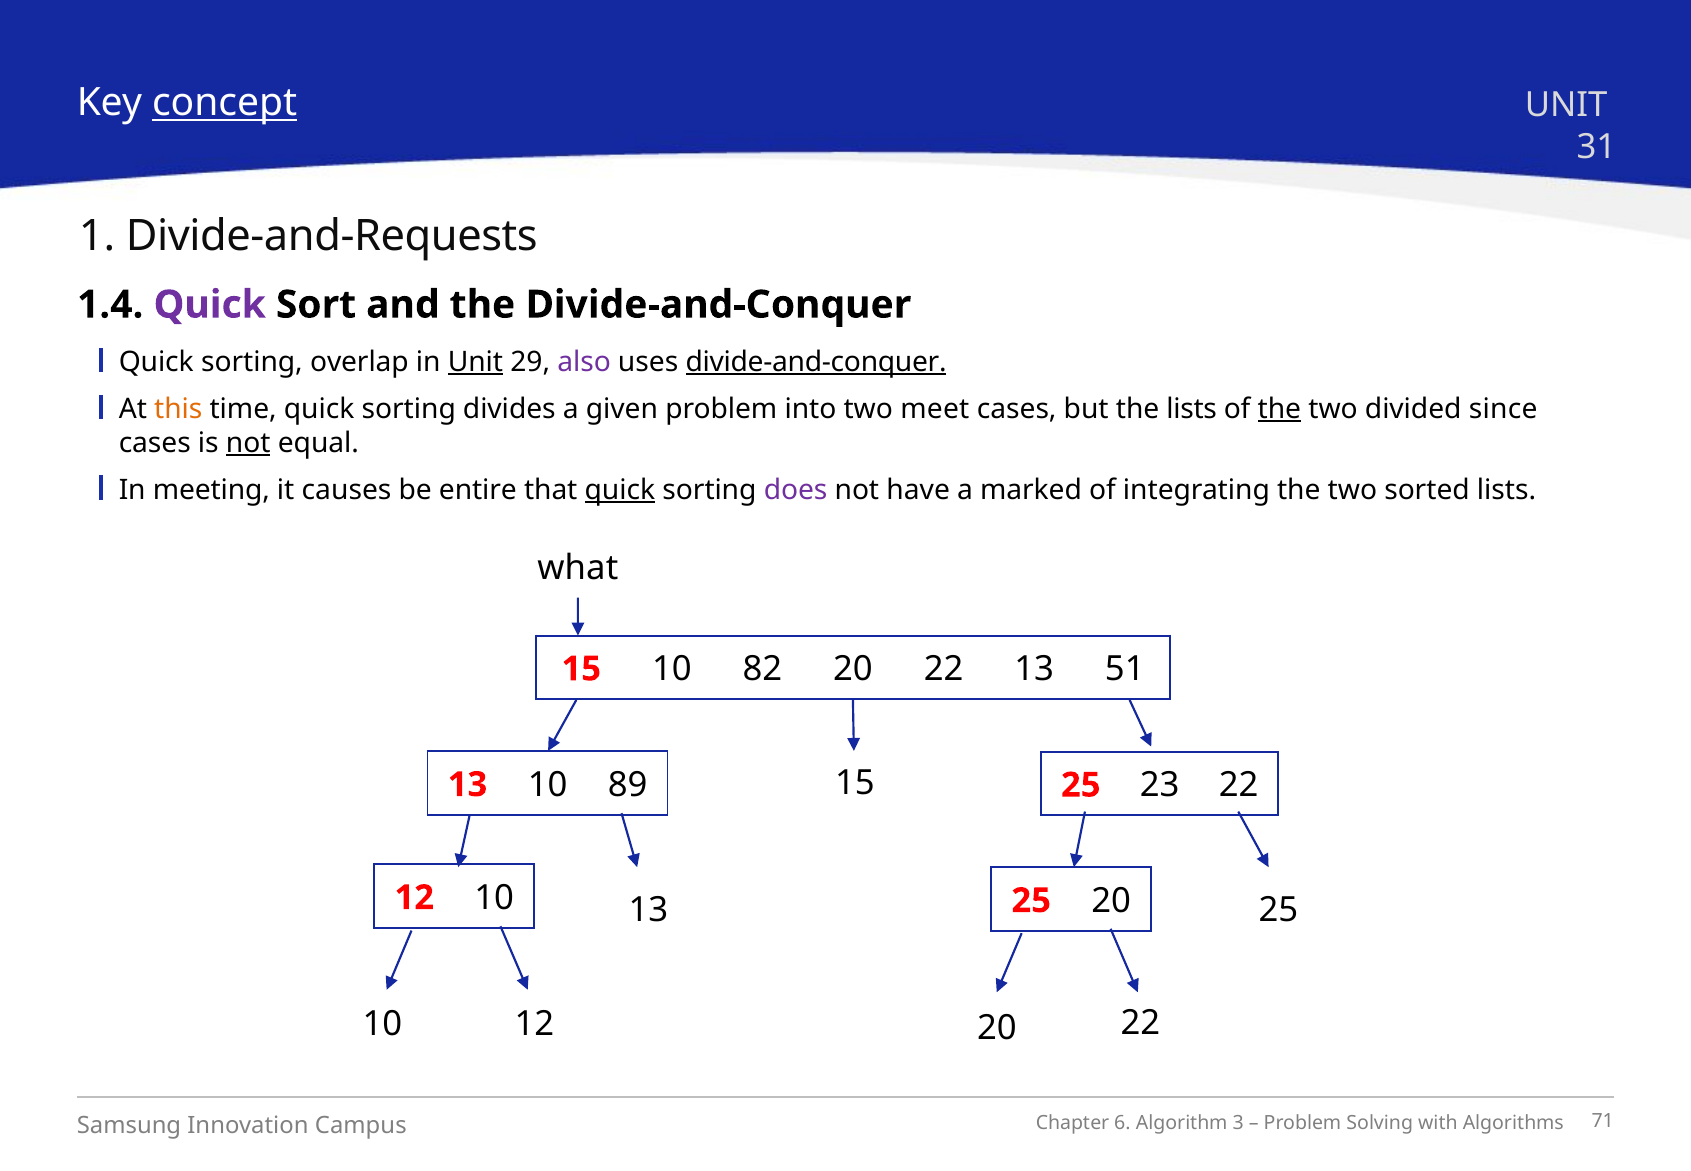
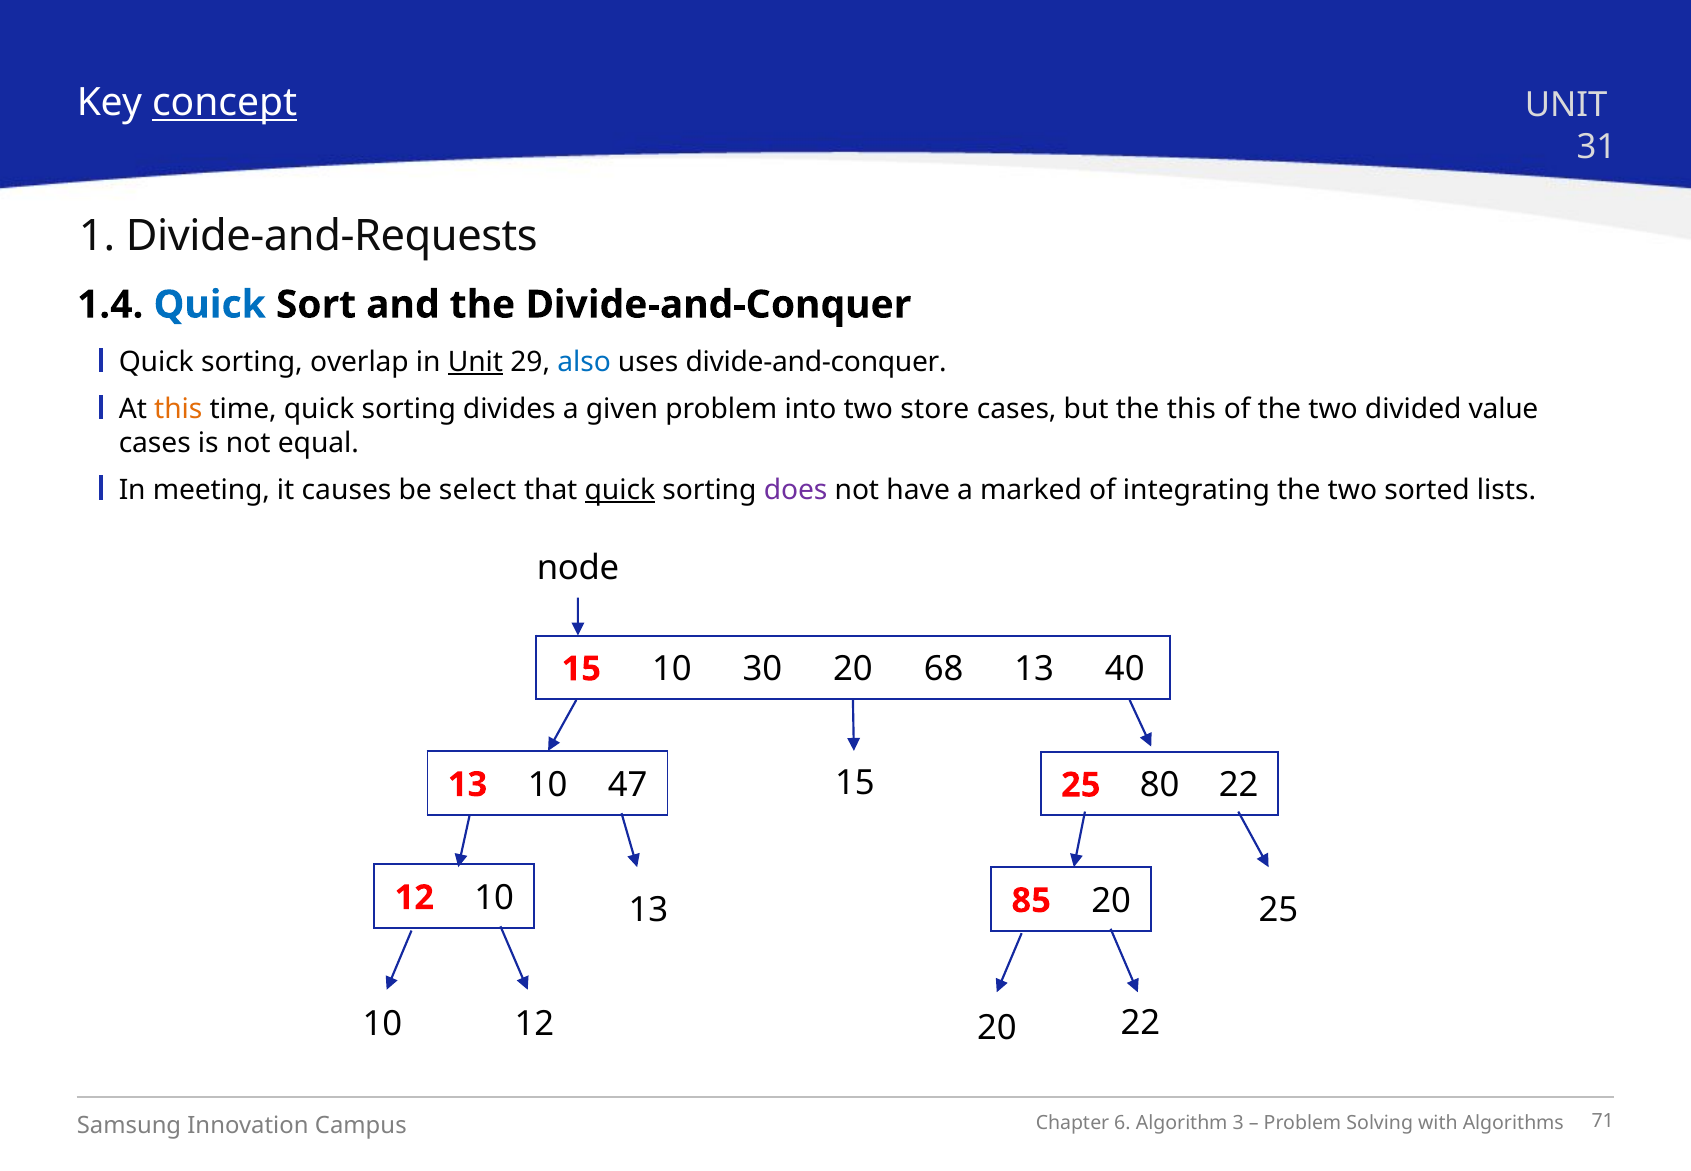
Quick colour: purple -> blue (210, 305)
also colour: purple -> blue (584, 362)
divide-and-conquer underline: present -> none (816, 362)
meet: meet -> store (935, 409)
the lists: lists -> this (1191, 409)
the underline: present -> none (1279, 409)
since: since -> value (1503, 409)
not underline: present -> none (248, 443)
entire: entire -> select (478, 490)
what: what -> node (578, 568)
82: 82 -> 30 (762, 669)
22: 22 -> 68 (944, 669)
51: 51 -> 40 (1125, 669)
89: 89 -> 47 (628, 784)
23: 23 -> 80 (1160, 785)
12 10 25: 25 -> 85 (1031, 900)
